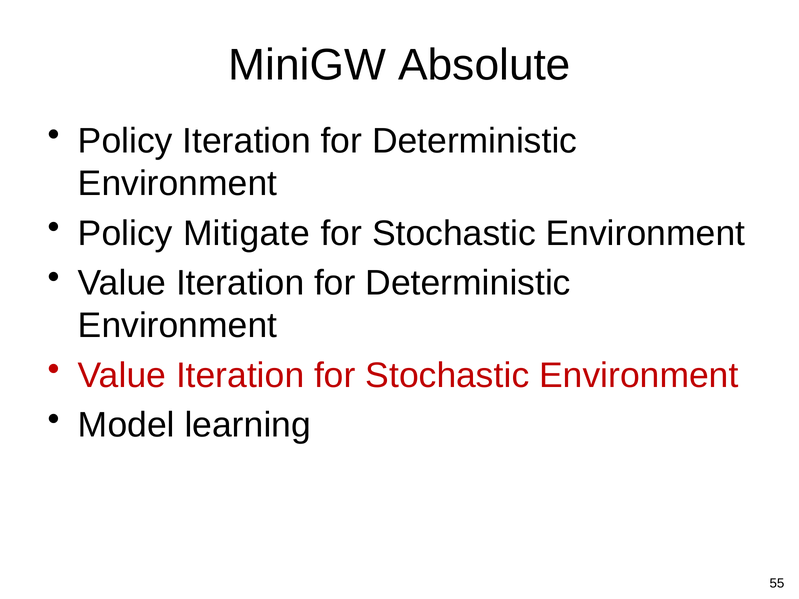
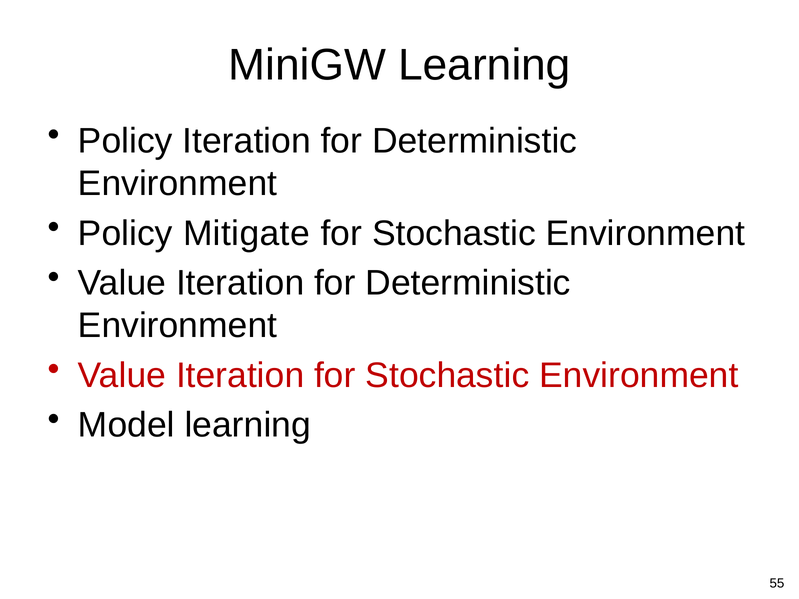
MiniGW Absolute: Absolute -> Learning (484, 65)
